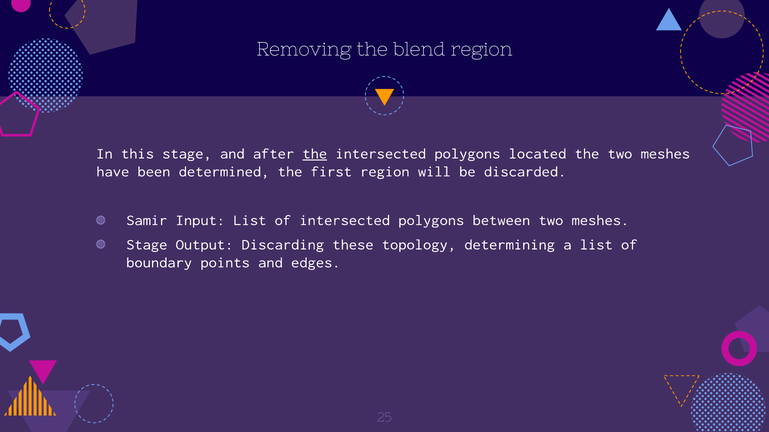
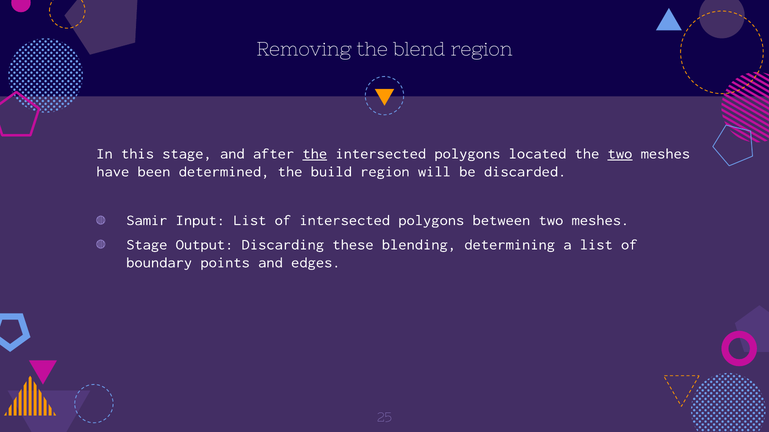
two underline: none -> present (620, 154)
first: first -> build (331, 172)
topology: topology -> blending (419, 245)
